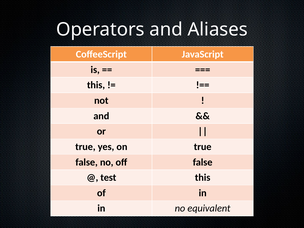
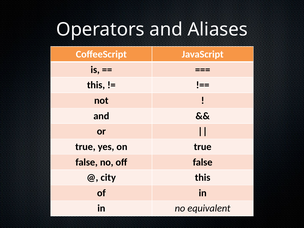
test: test -> city (108, 178)
